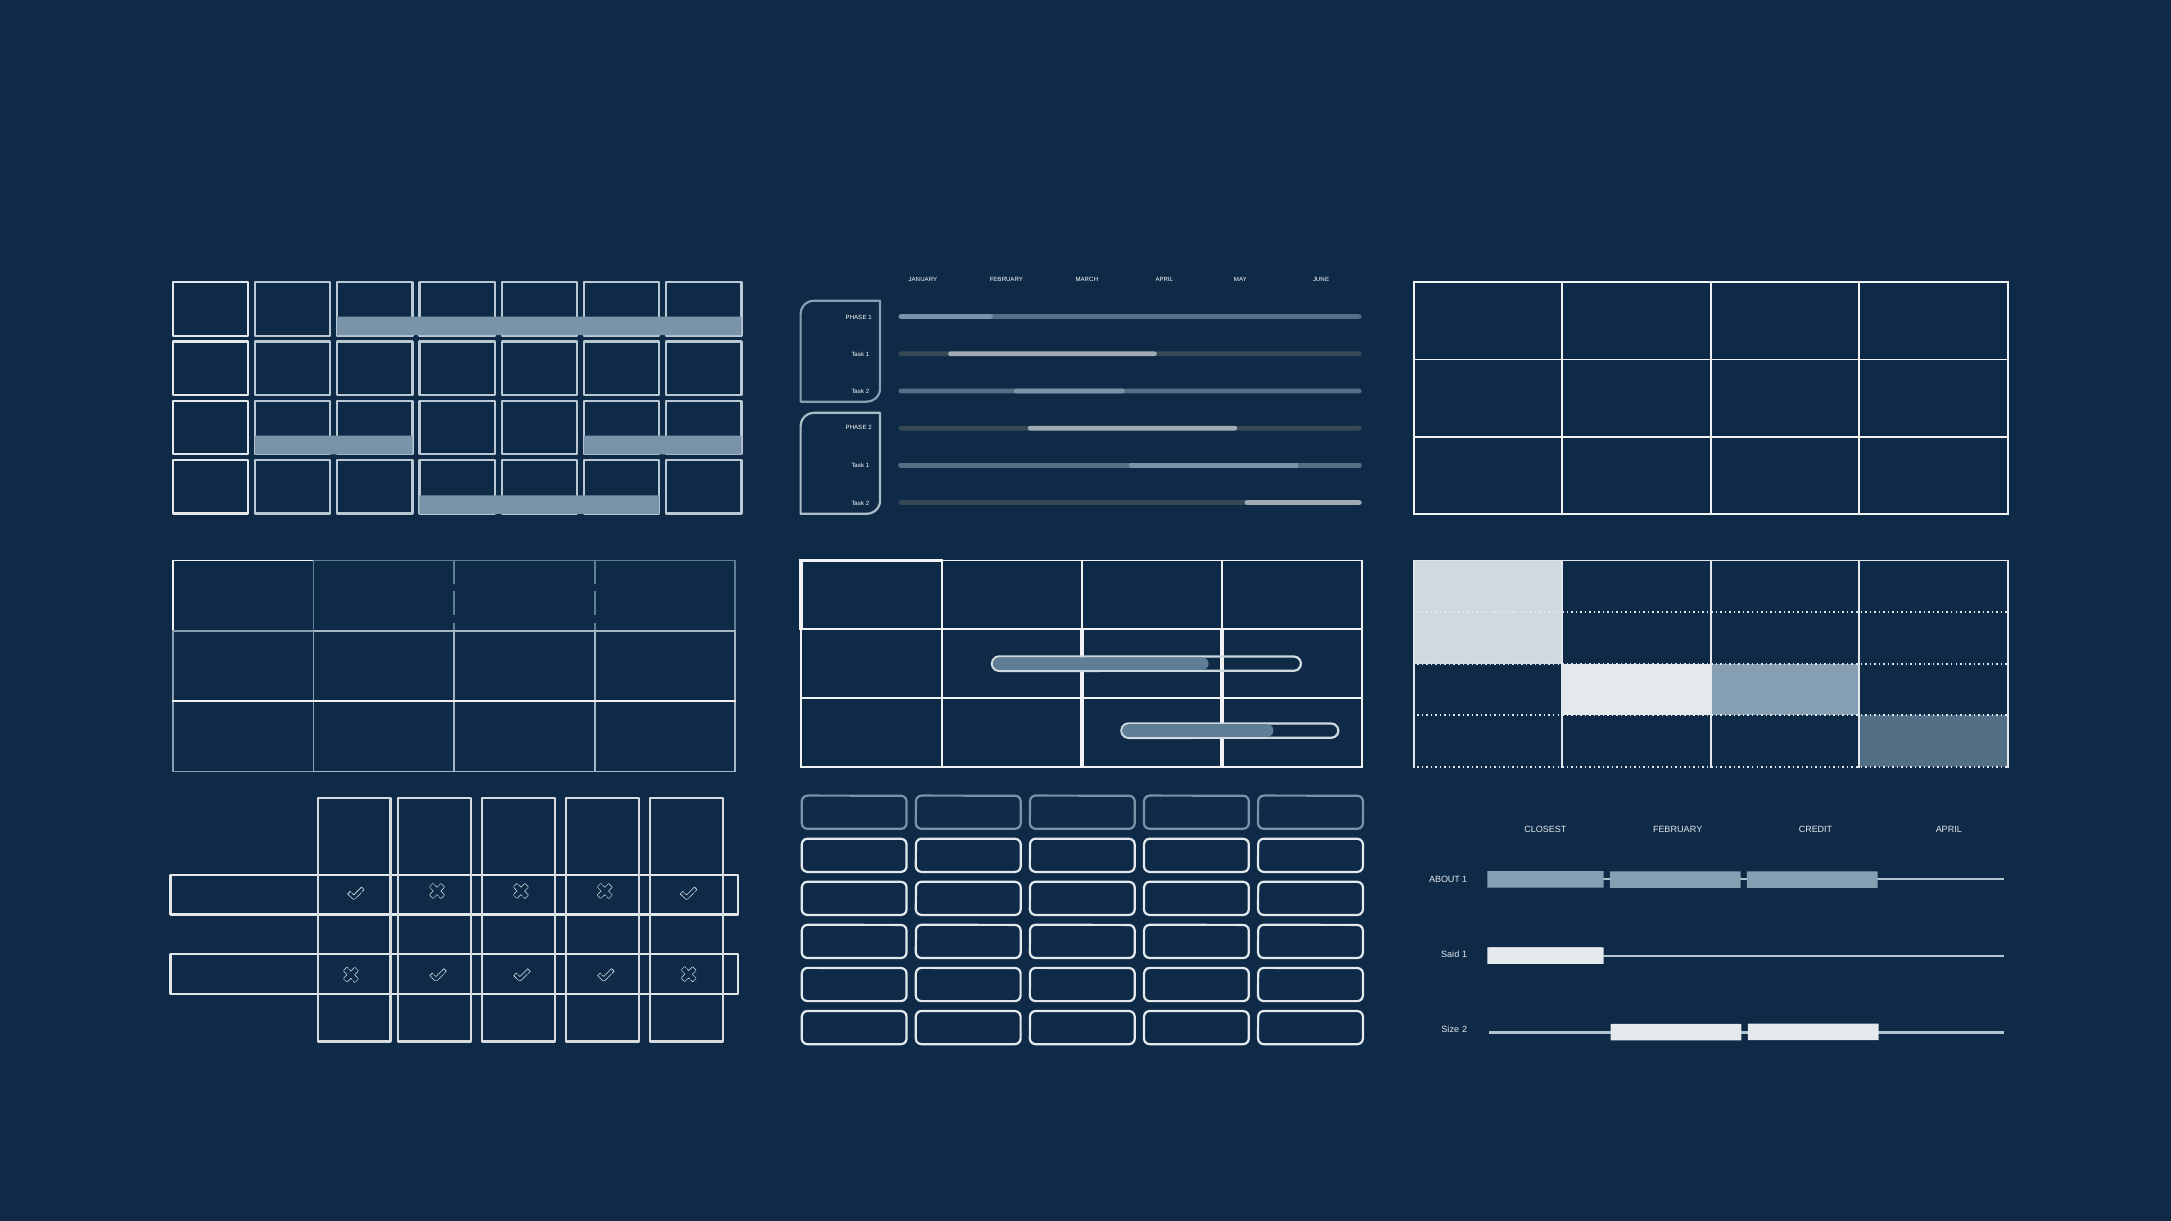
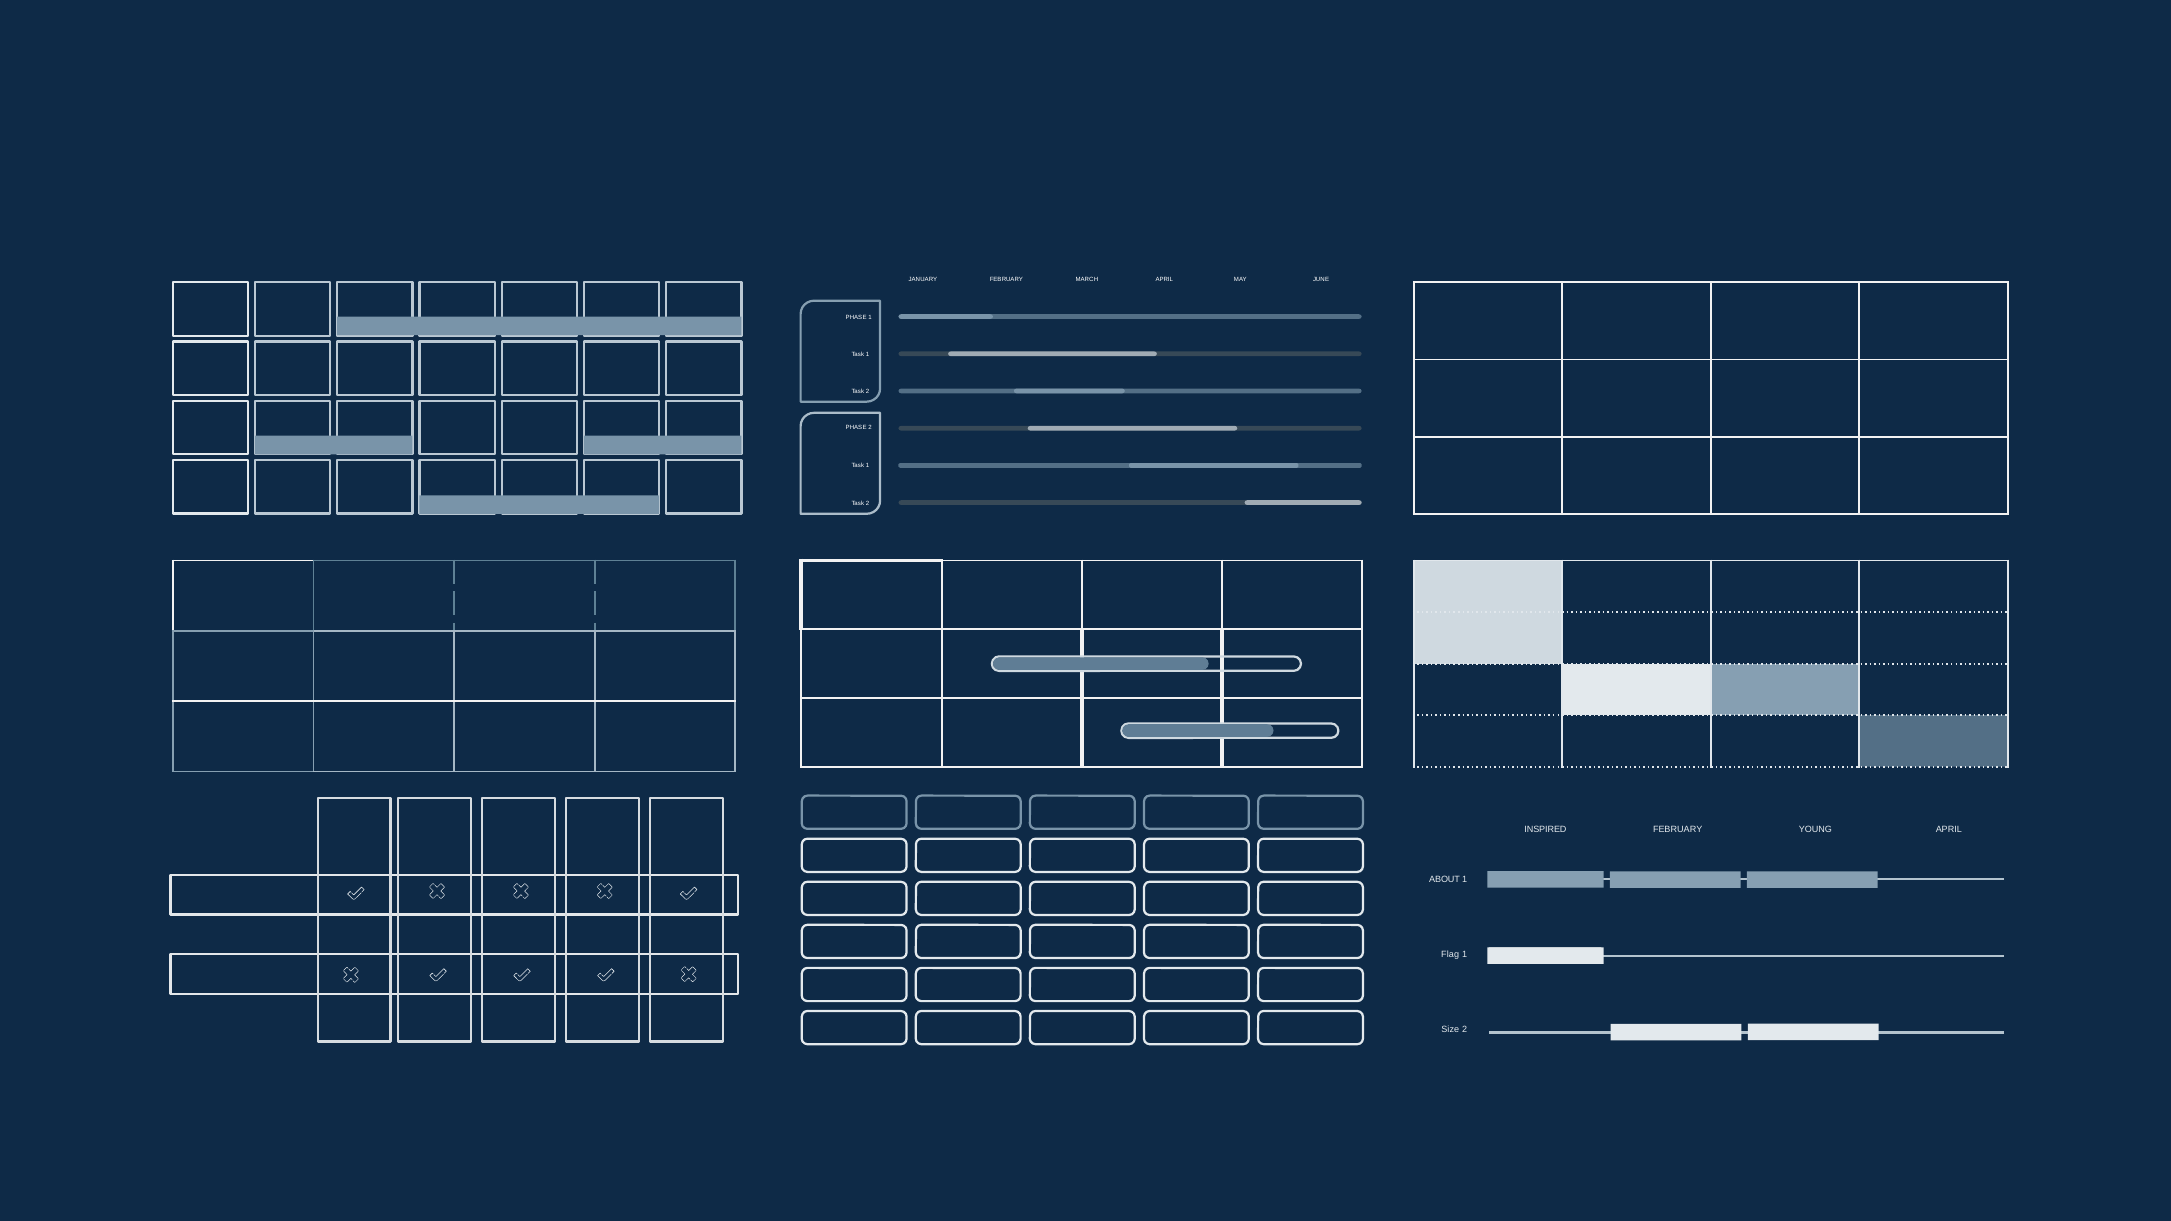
CLOSEST: CLOSEST -> INSPIRED (1545, 830)
CREDIT: CREDIT -> YOUNG (1815, 830)
Said: Said -> Flag (1450, 955)
